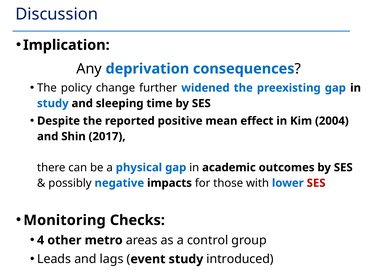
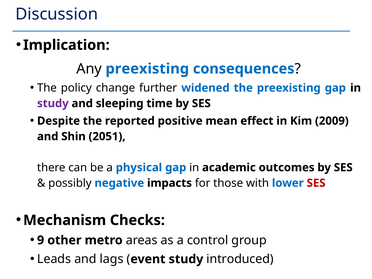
Any deprivation: deprivation -> preexisting (147, 69)
study colour: blue -> purple (53, 103)
2004: 2004 -> 2009 (332, 121)
2017: 2017 -> 2051 (107, 136)
Monitoring: Monitoring -> Mechanism (65, 220)
4: 4 -> 9 (41, 240)
